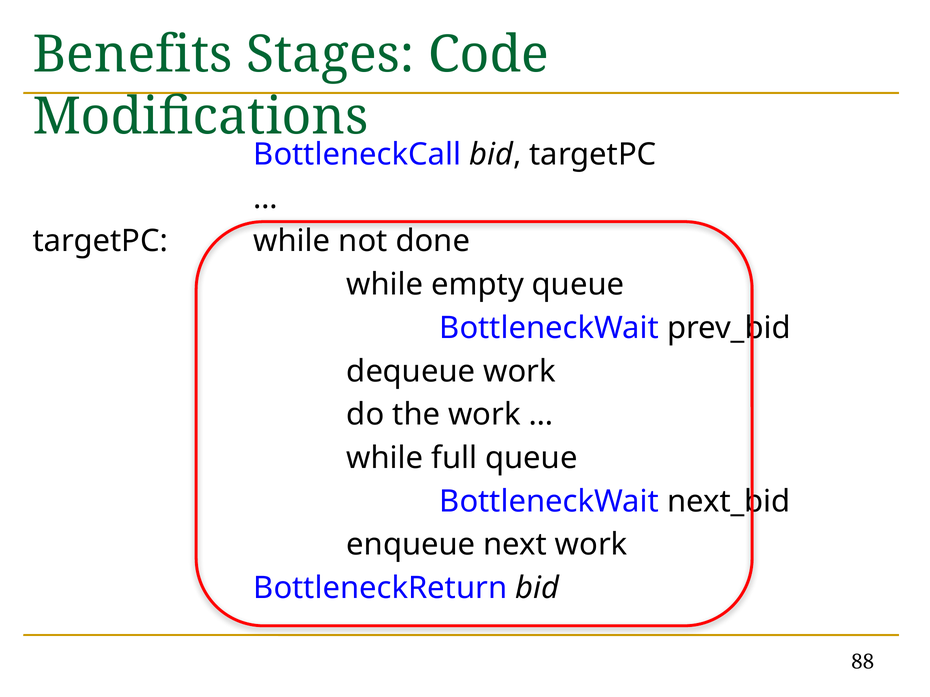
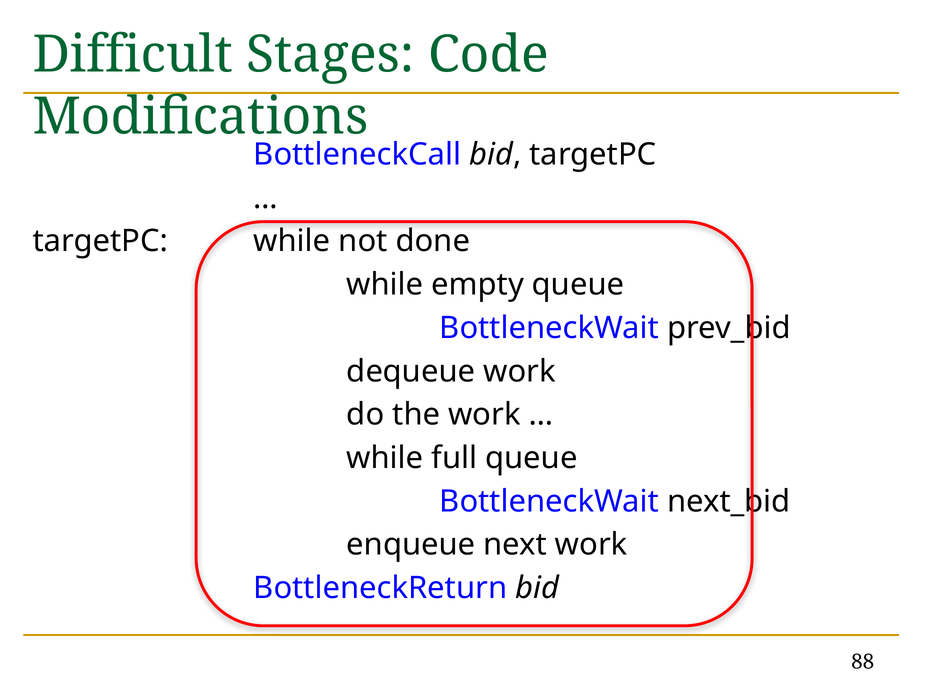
Benefits: Benefits -> Difficult (133, 55)
